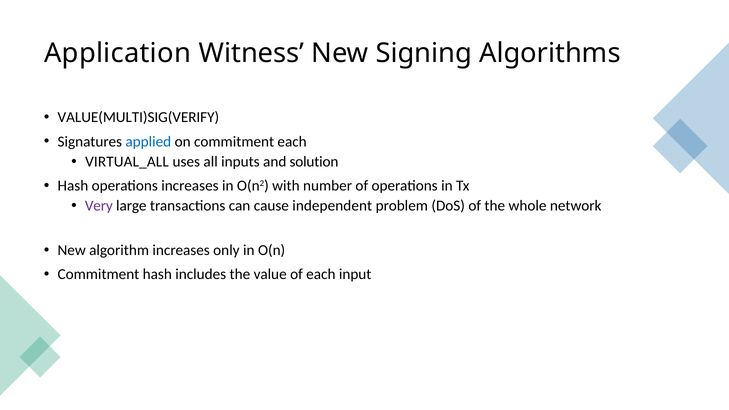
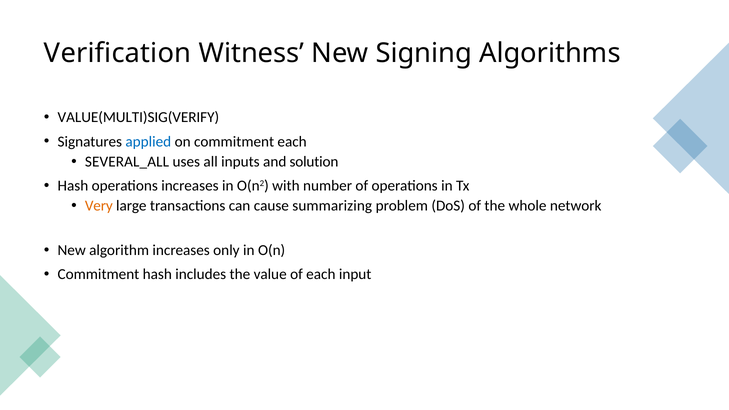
Application: Application -> Verification (118, 53)
VIRTUAL_ALL: VIRTUAL_ALL -> SEVERAL_ALL (127, 162)
Very colour: purple -> orange (99, 206)
independent: independent -> summarizing (332, 206)
